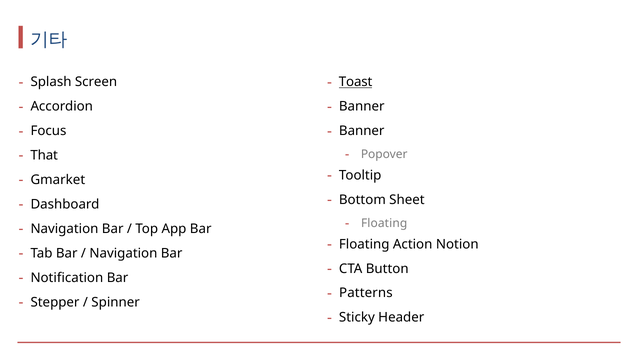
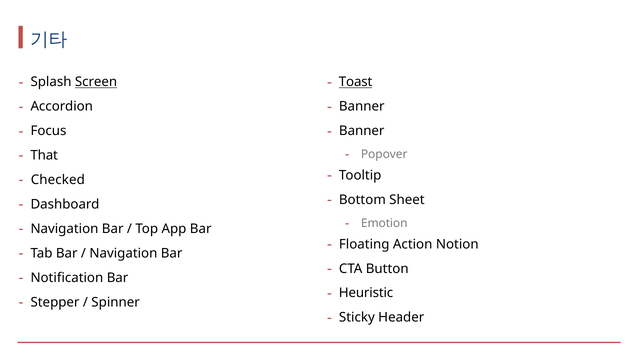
Screen underline: none -> present (96, 82)
Gmarket: Gmarket -> Checked (58, 180)
Floating: Floating -> Emotion (384, 223)
Patterns: Patterns -> Heuristic (366, 293)
